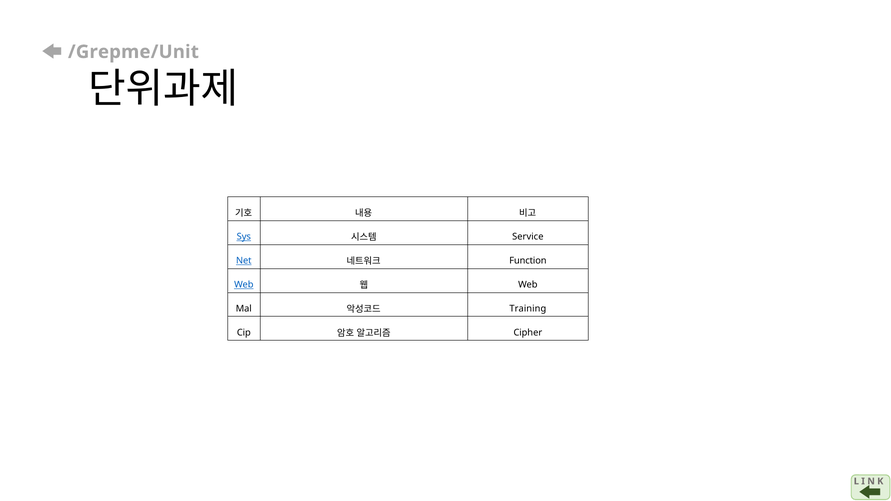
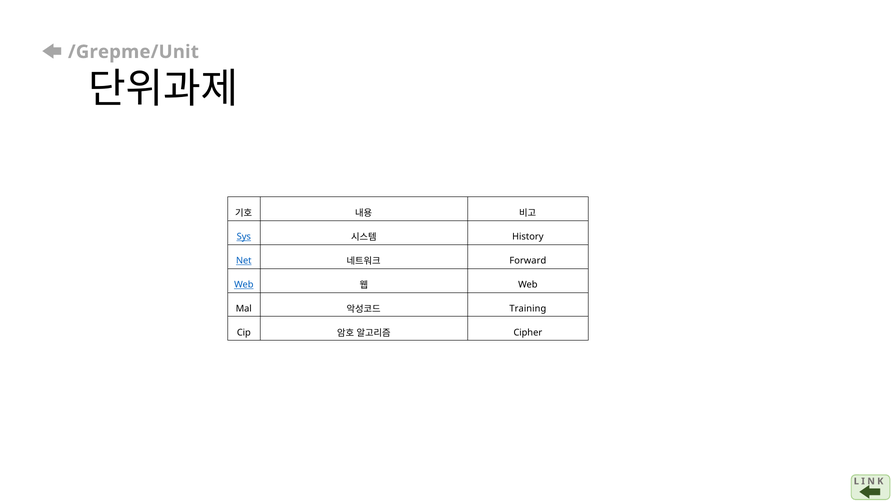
Service: Service -> History (528, 237)
Function: Function -> Forward (528, 261)
